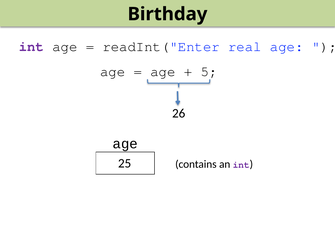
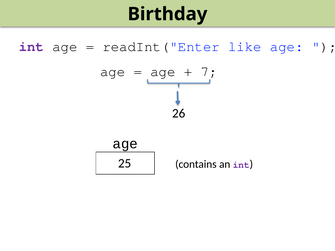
real: real -> like (245, 47)
5: 5 -> 7 (209, 72)
